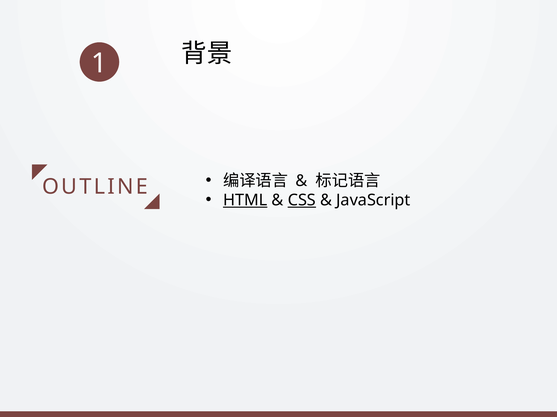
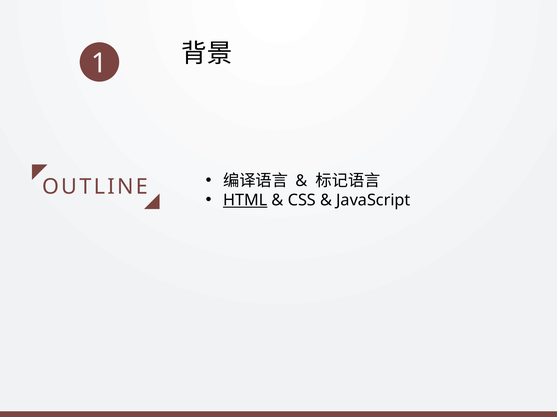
CSS underline: present -> none (302, 201)
